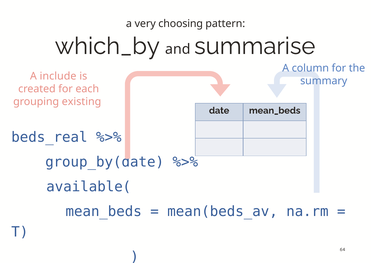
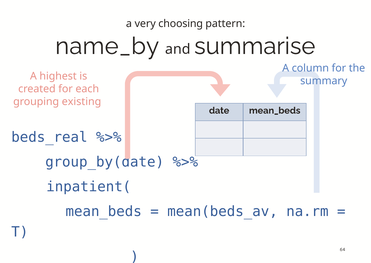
which_by: which_by -> name_by (107, 46)
include: include -> highest (58, 76)
available(: available( -> inpatient( (89, 186)
